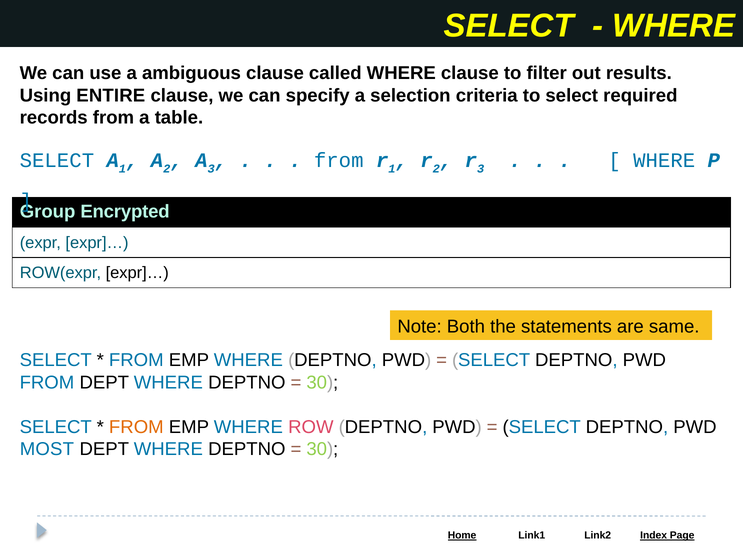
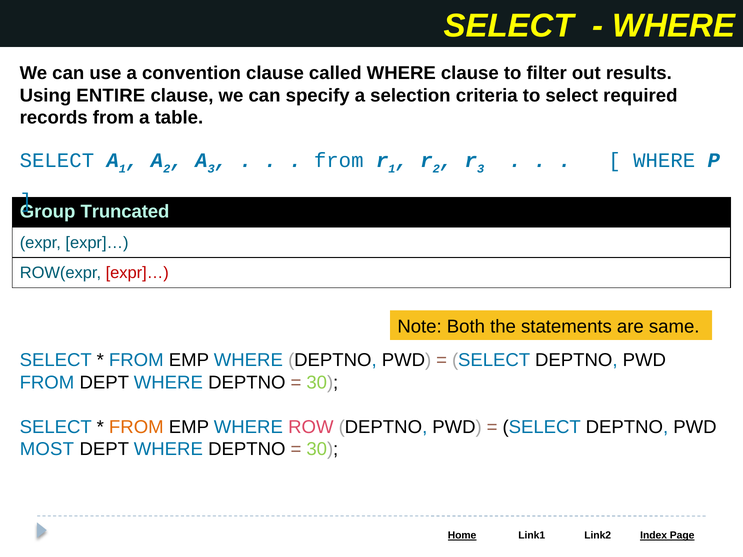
ambiguous: ambiguous -> convention (191, 73)
Encrypted: Encrypted -> Truncated (125, 212)
expr]… colour: black -> red (137, 273)
